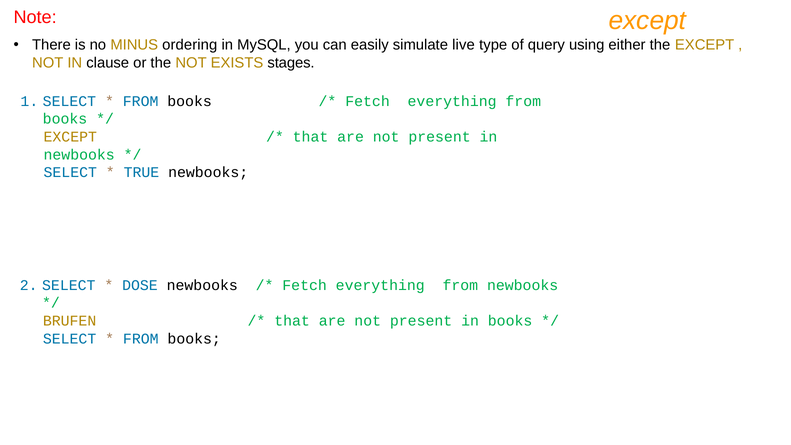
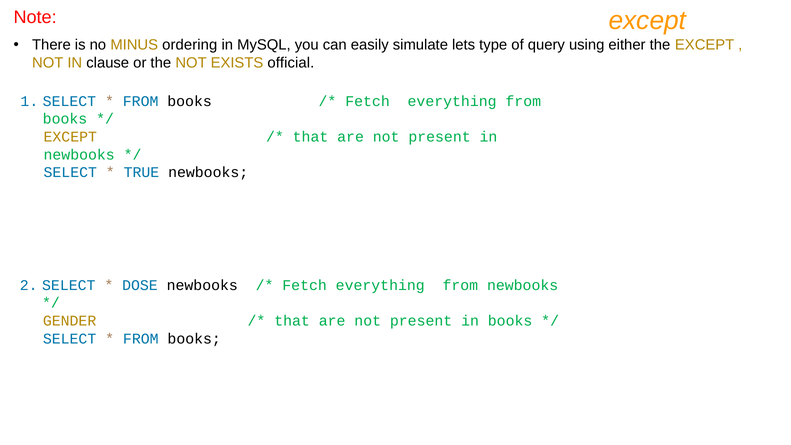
live: live -> lets (464, 45)
stages: stages -> official (291, 63)
BRUFEN: BRUFEN -> GENDER (70, 321)
